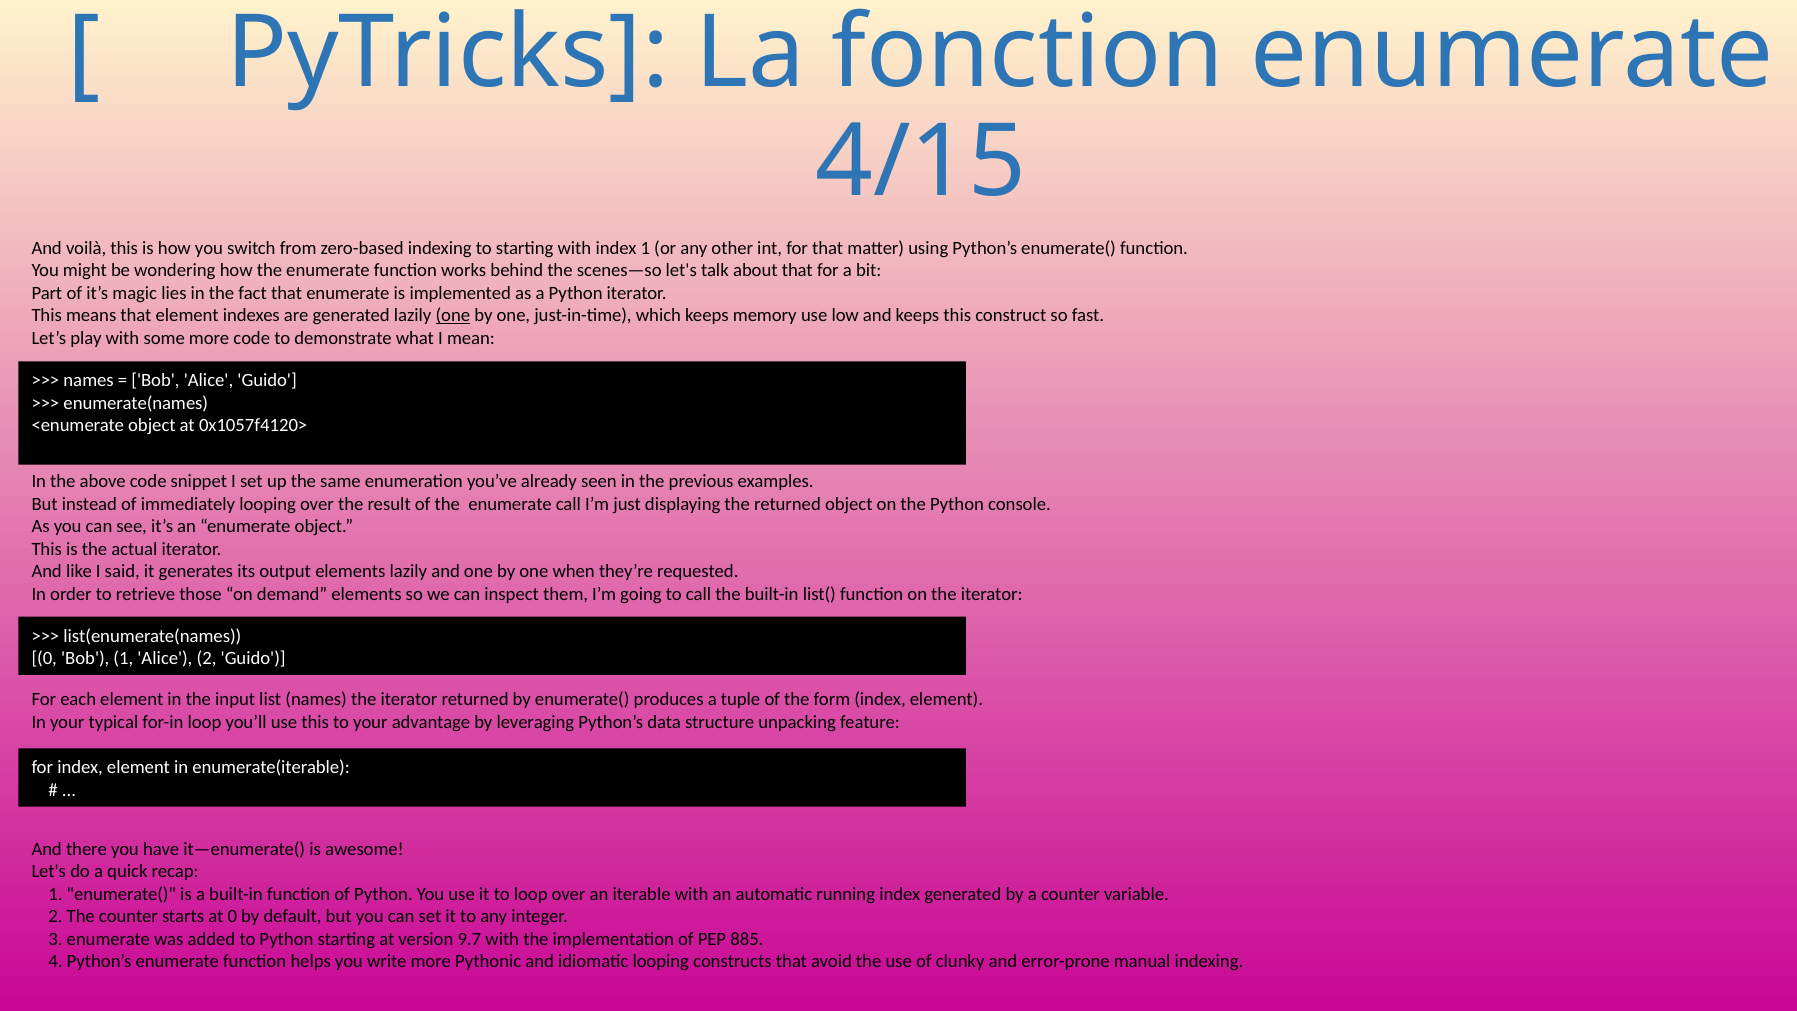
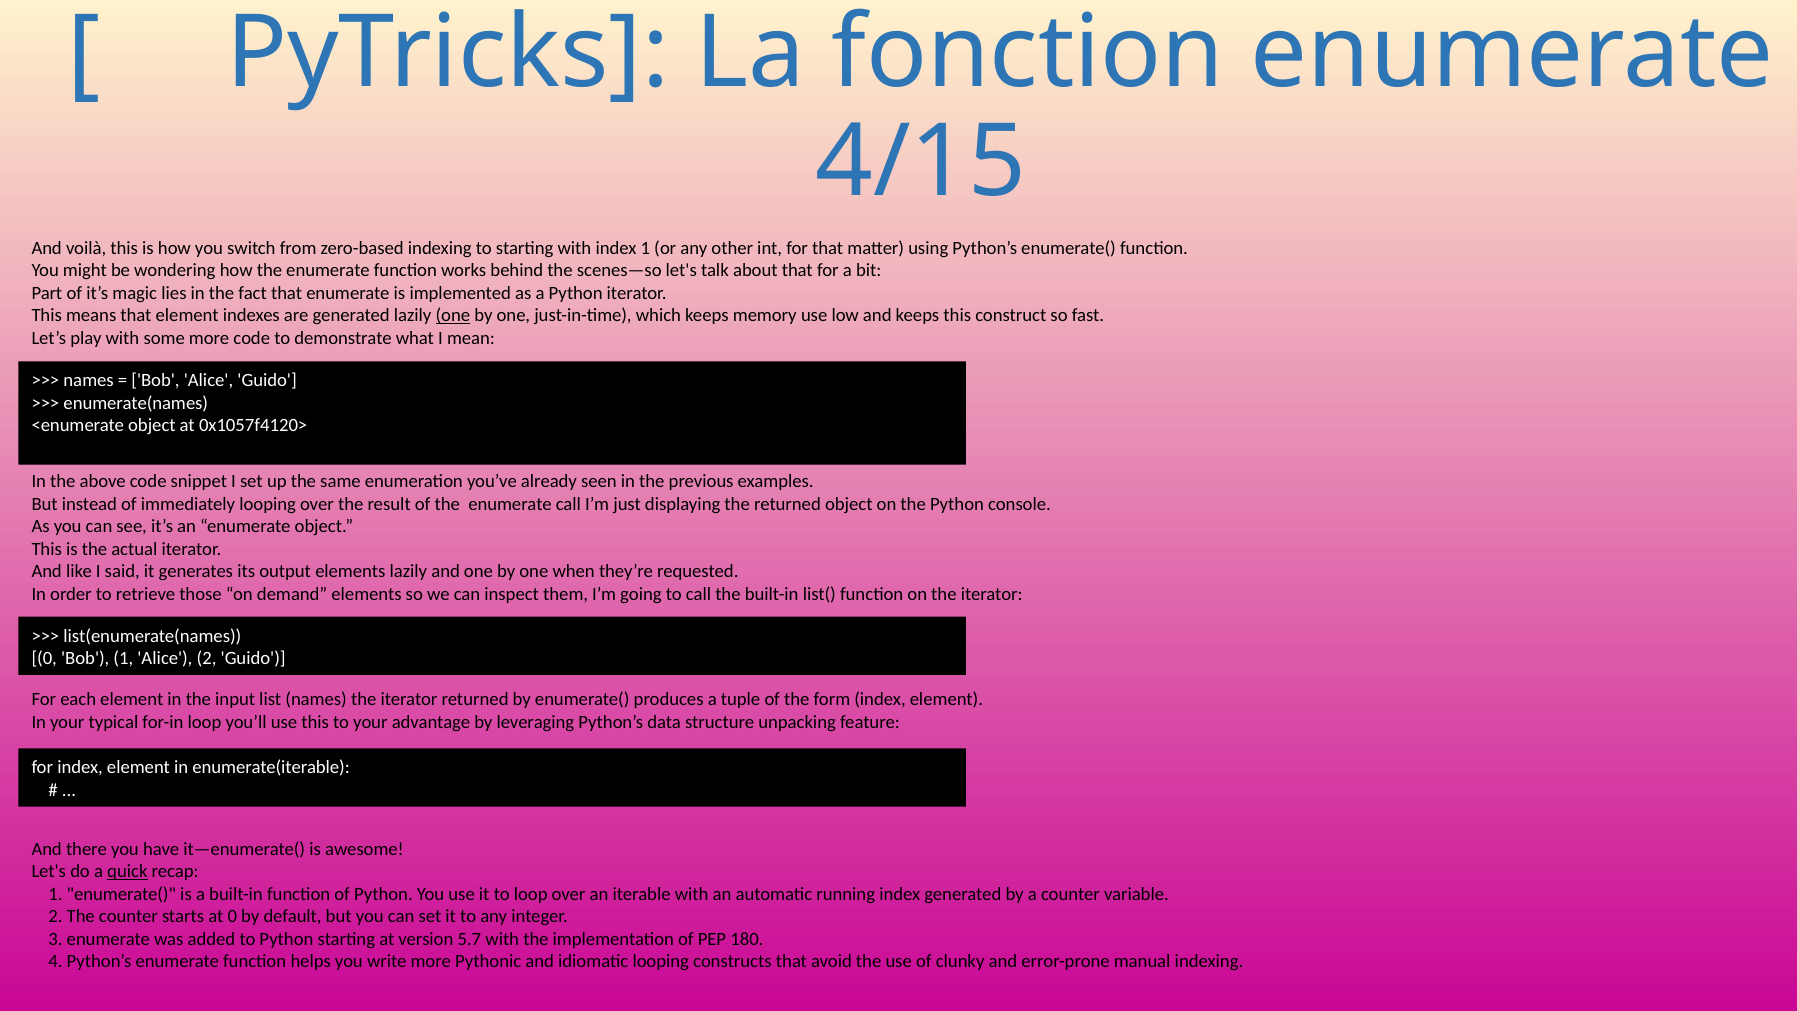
quick underline: none -> present (127, 871)
9.7: 9.7 -> 5.7 (469, 939)
885: 885 -> 180 (747, 939)
